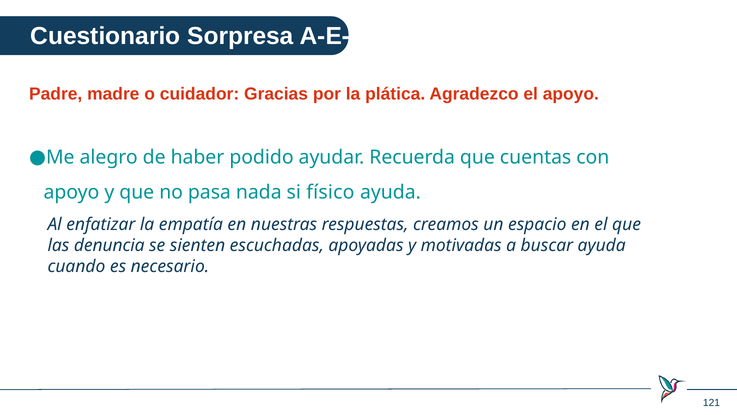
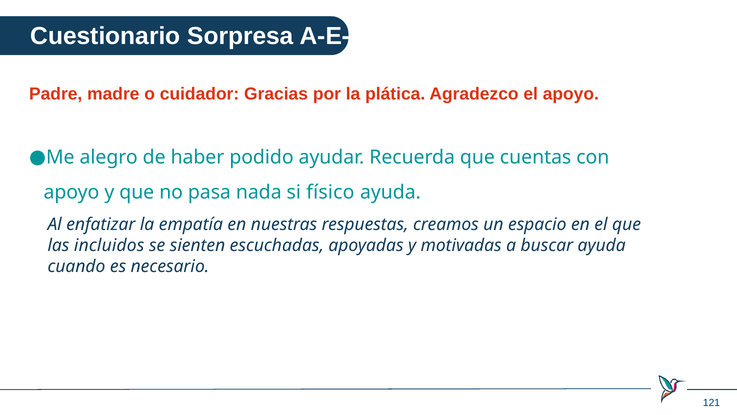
denuncia: denuncia -> incluidos (109, 245)
